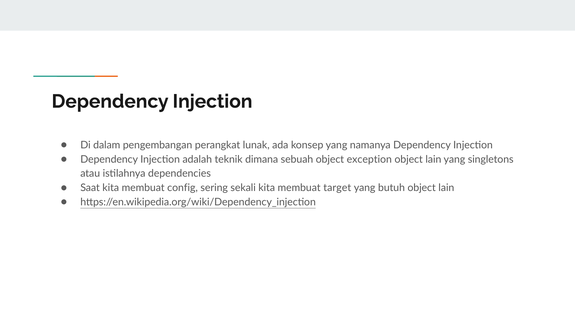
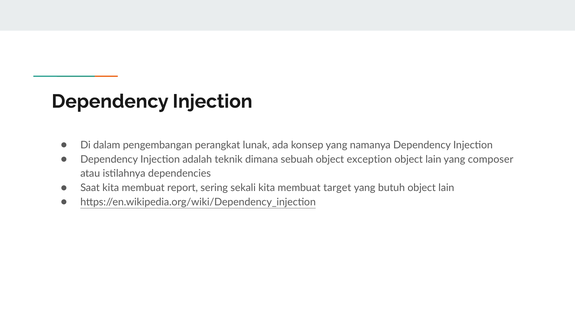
singletons: singletons -> composer (491, 160)
config: config -> report (183, 188)
